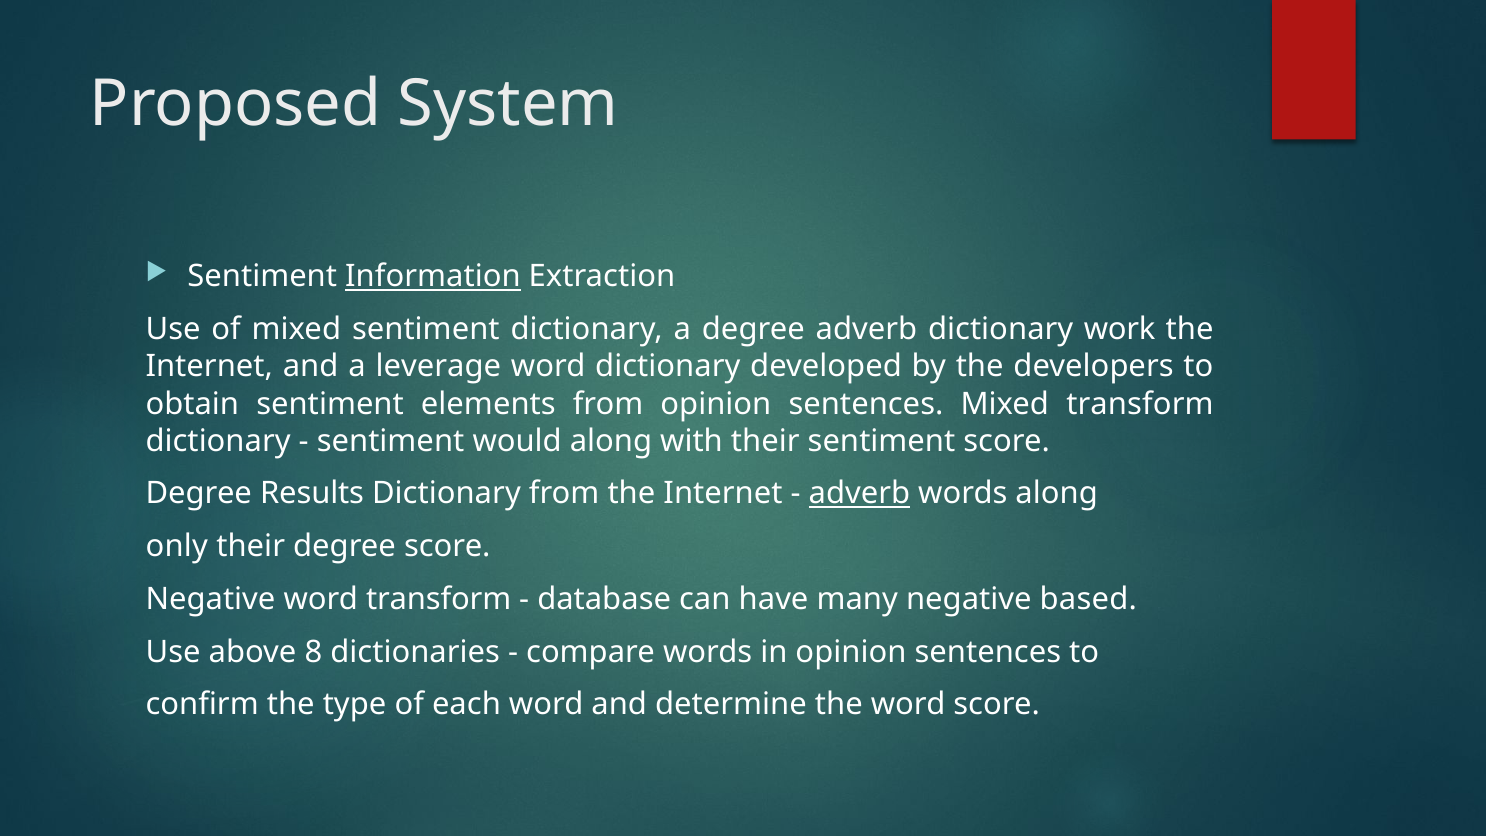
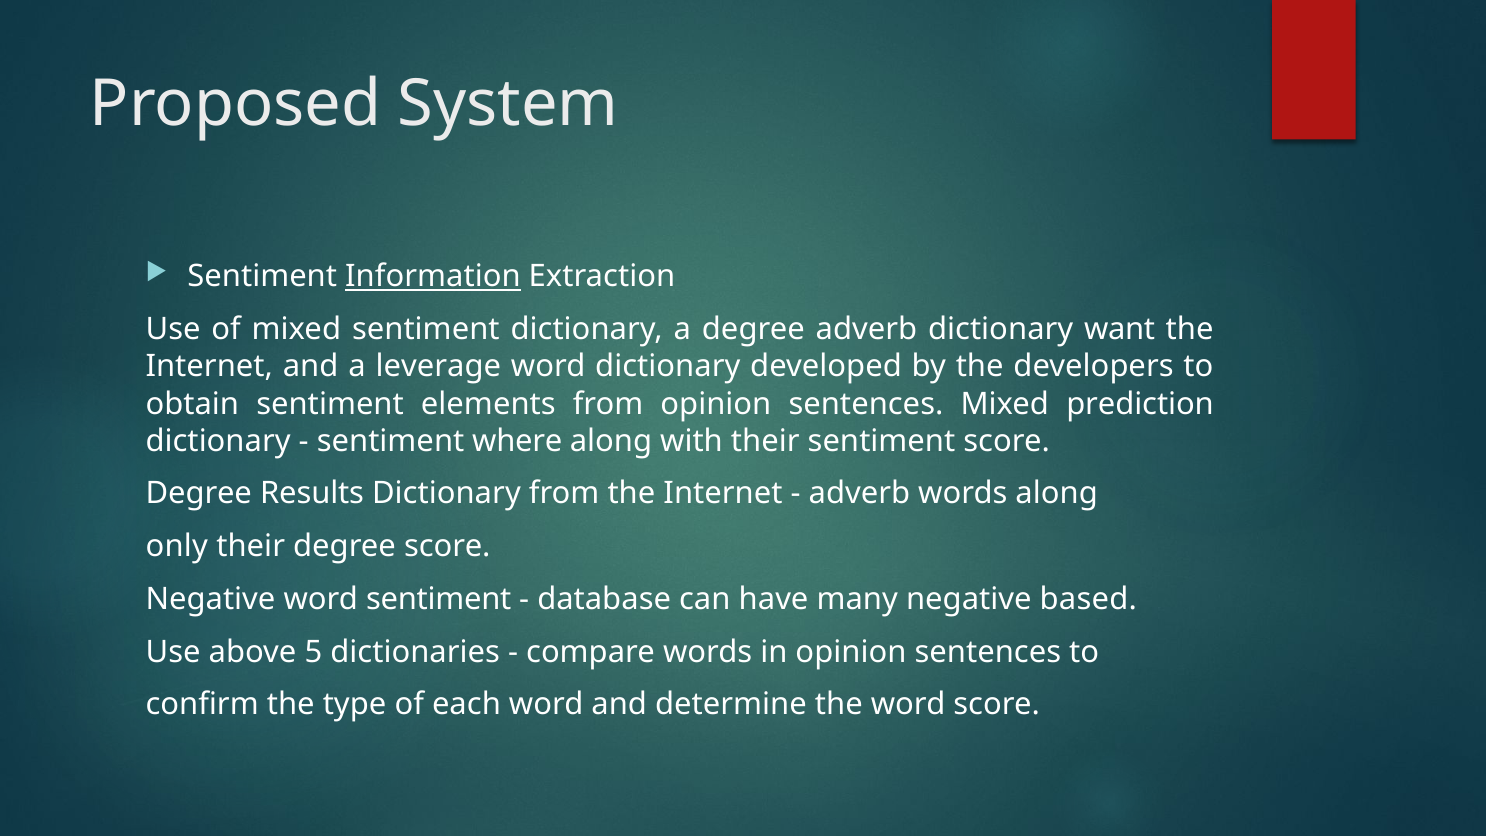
work: work -> want (1120, 329)
Mixed transform: transform -> prediction (1140, 404)
would: would -> where (517, 441)
adverb underline: present -> none (859, 494)
word transform: transform -> sentiment (439, 599)
8: 8 -> 5 (313, 652)
